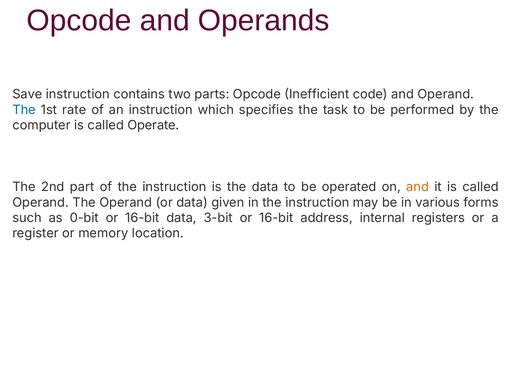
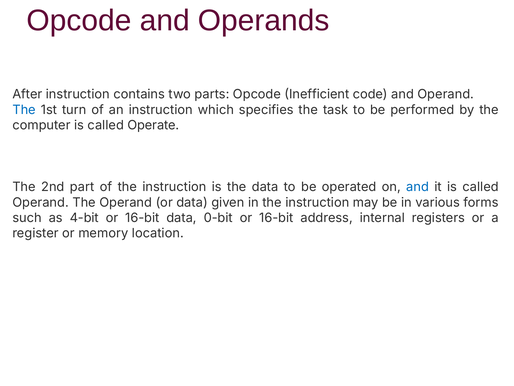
Save: Save -> After (27, 94)
rate: rate -> turn (74, 110)
and colour: orange -> blue (418, 187)
0-bit: 0-bit -> 4-bit (84, 218)
3-bit: 3-bit -> 0-bit (218, 218)
